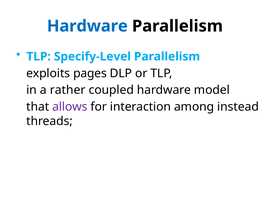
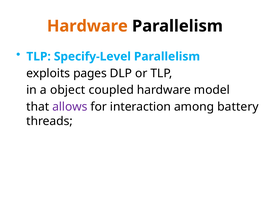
Hardware colour: blue -> orange (87, 26)
rather: rather -> object (68, 90)
instead: instead -> battery (238, 107)
